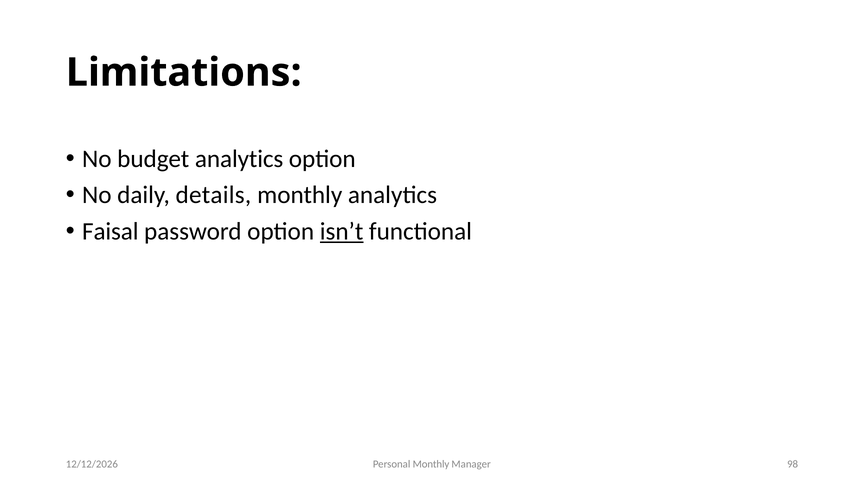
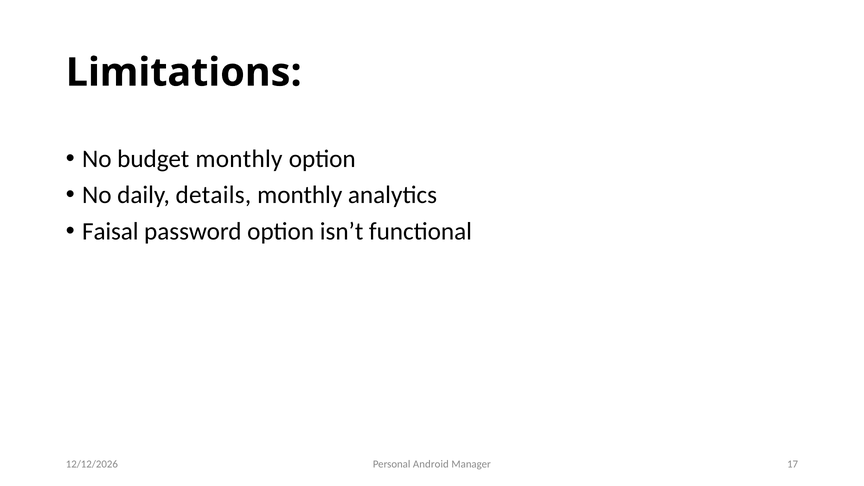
budget analytics: analytics -> monthly (239, 159)
isn’t underline: present -> none (342, 231)
Personal Monthly: Monthly -> Android (431, 464)
98: 98 -> 17 (793, 464)
